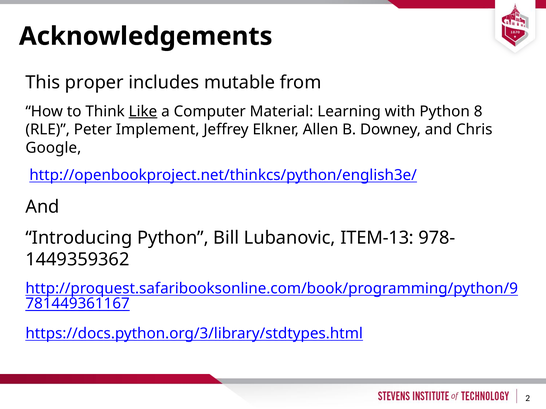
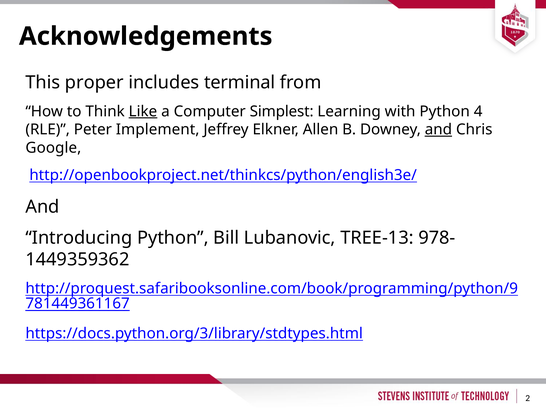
mutable: mutable -> terminal (240, 83)
Material: Material -> Simplest (282, 112)
8: 8 -> 4 (478, 112)
and underline: none -> present (438, 130)
ITEM-13: ITEM-13 -> TREE-13 (377, 238)
